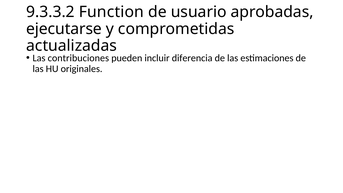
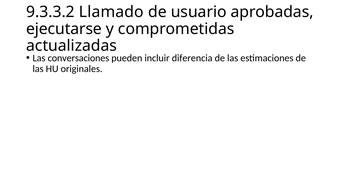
Function: Function -> Llamado (111, 12)
contribuciones: contribuciones -> conversaciones (78, 58)
